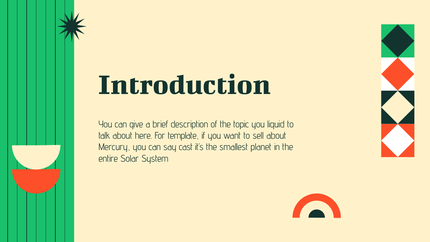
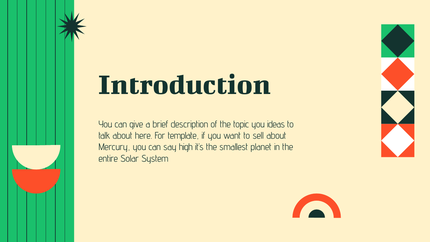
liquid: liquid -> ideas (276, 124)
cast: cast -> high (186, 147)
